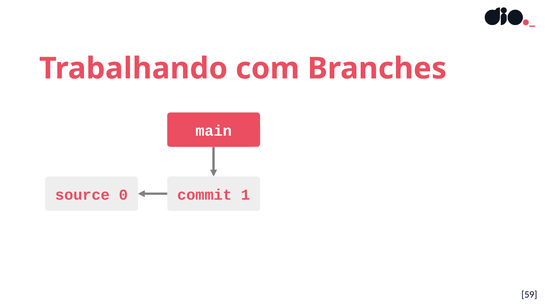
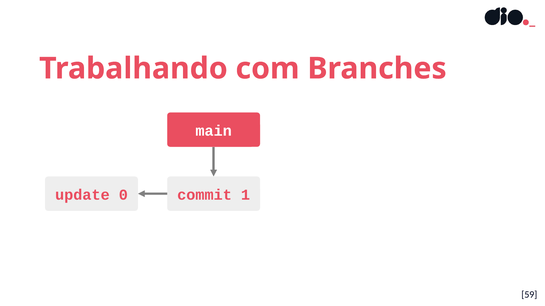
source: source -> update (82, 195)
